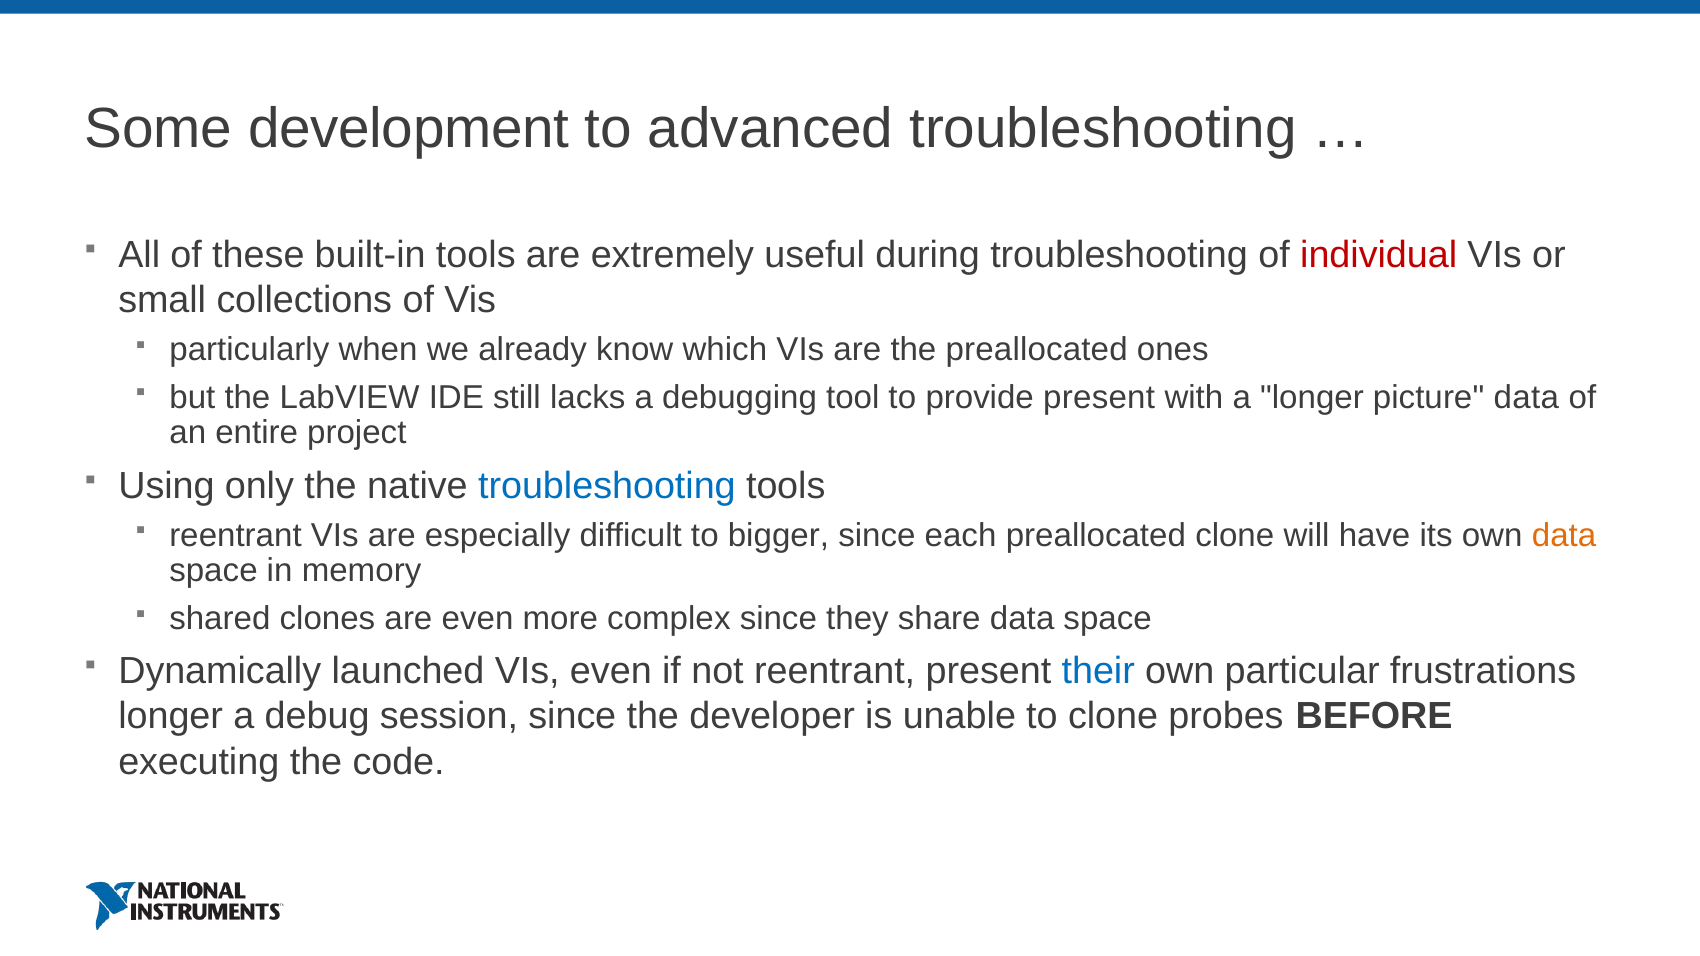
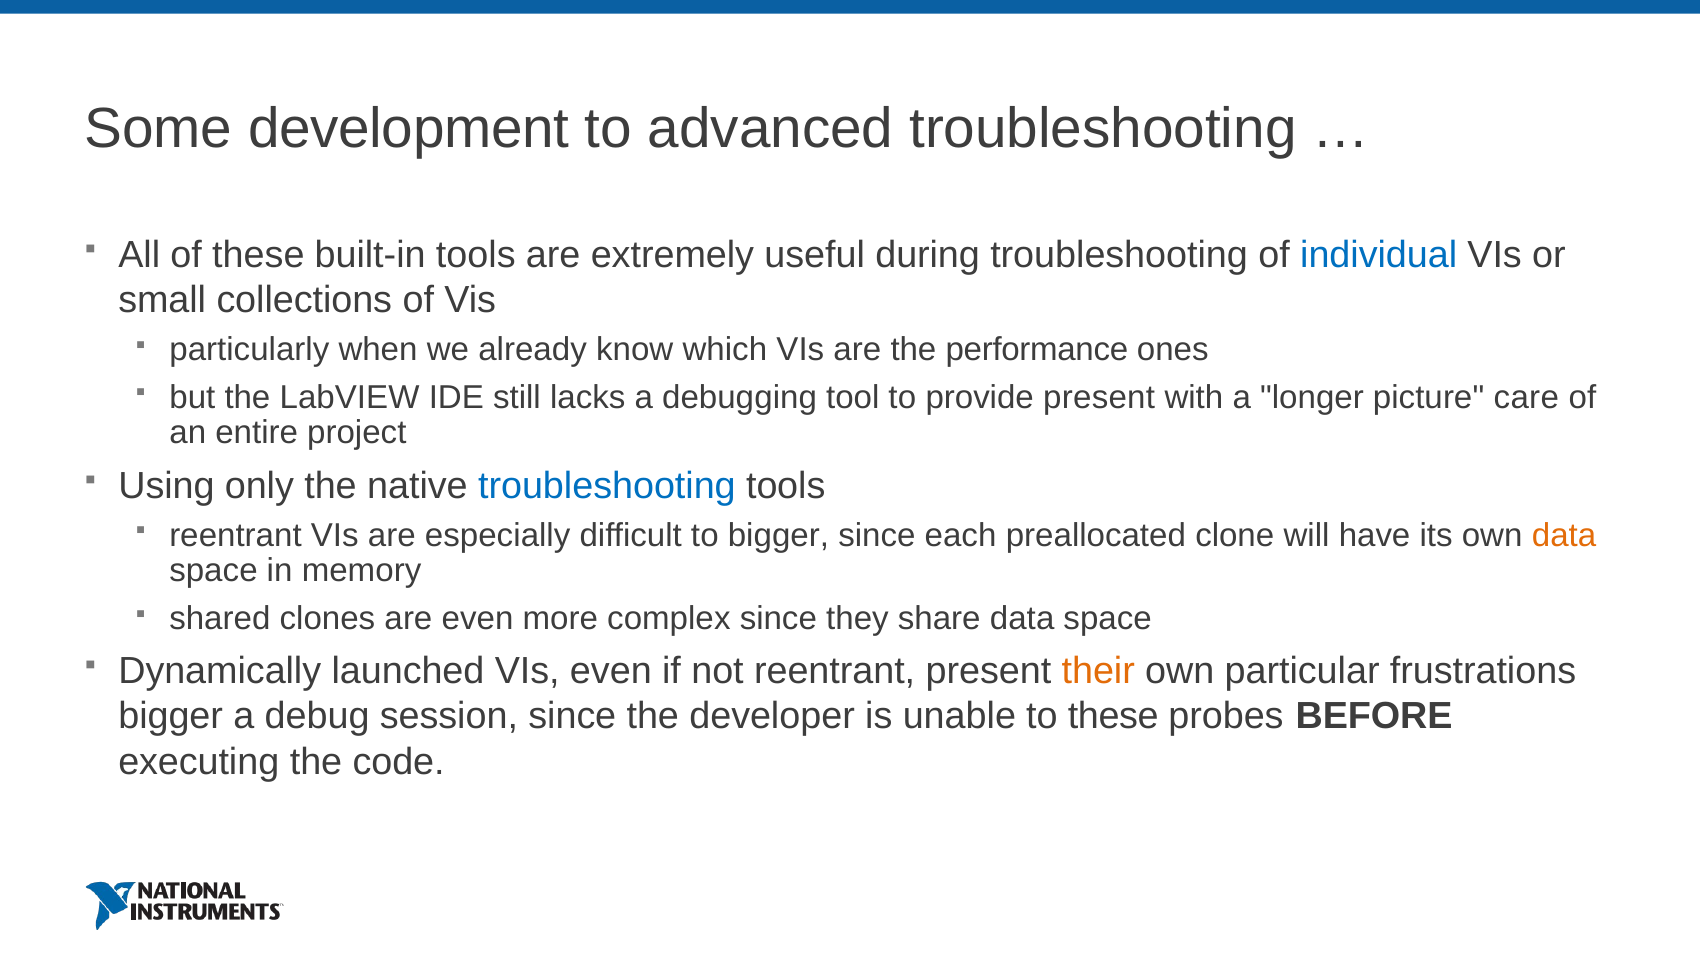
individual colour: red -> blue (1379, 255)
the preallocated: preallocated -> performance (1037, 350)
picture data: data -> care (1526, 397)
their colour: blue -> orange (1098, 671)
longer: longer -> bigger (171, 717)
to clone: clone -> these (1113, 717)
